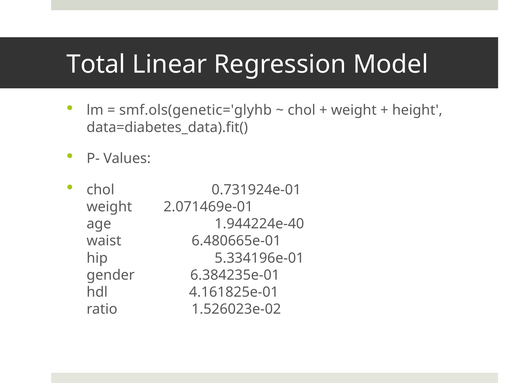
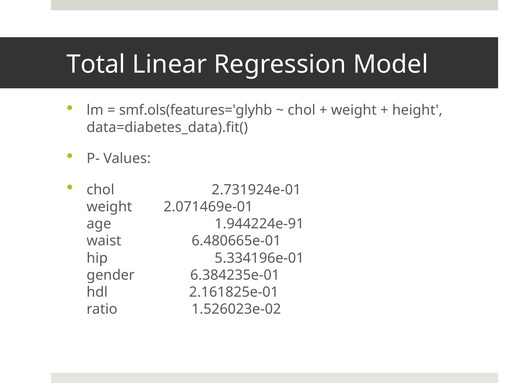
smf.ols(genetic='glyhb: smf.ols(genetic='glyhb -> smf.ols(features='glyhb (196, 110)
0.731924e-01: 0.731924e-01 -> 2.731924e-01 (256, 190)
1.944224e-40: 1.944224e-40 -> 1.944224e-91 (259, 224)
4.161825e-01: 4.161825e-01 -> 2.161825e-01 (234, 292)
